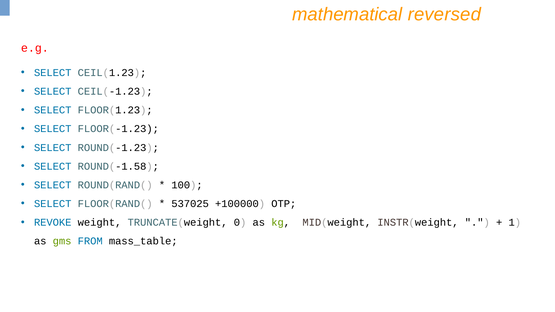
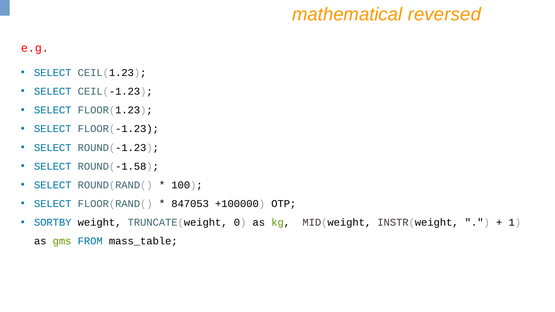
537025: 537025 -> 847053 (190, 204)
REVOKE: REVOKE -> SORTBY (53, 223)
